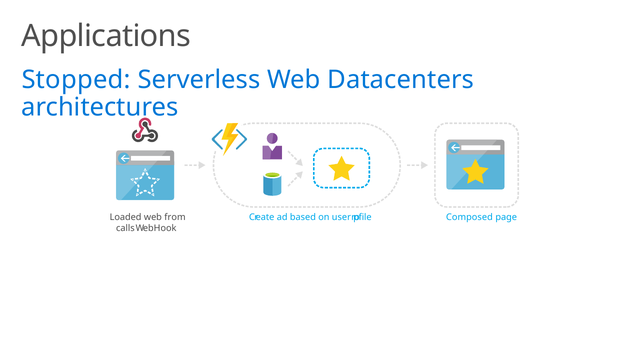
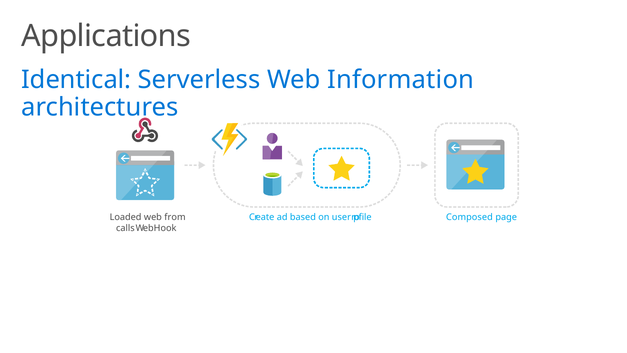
Stopped: Stopped -> Identical (76, 80)
Datacenters: Datacenters -> Information (401, 80)
